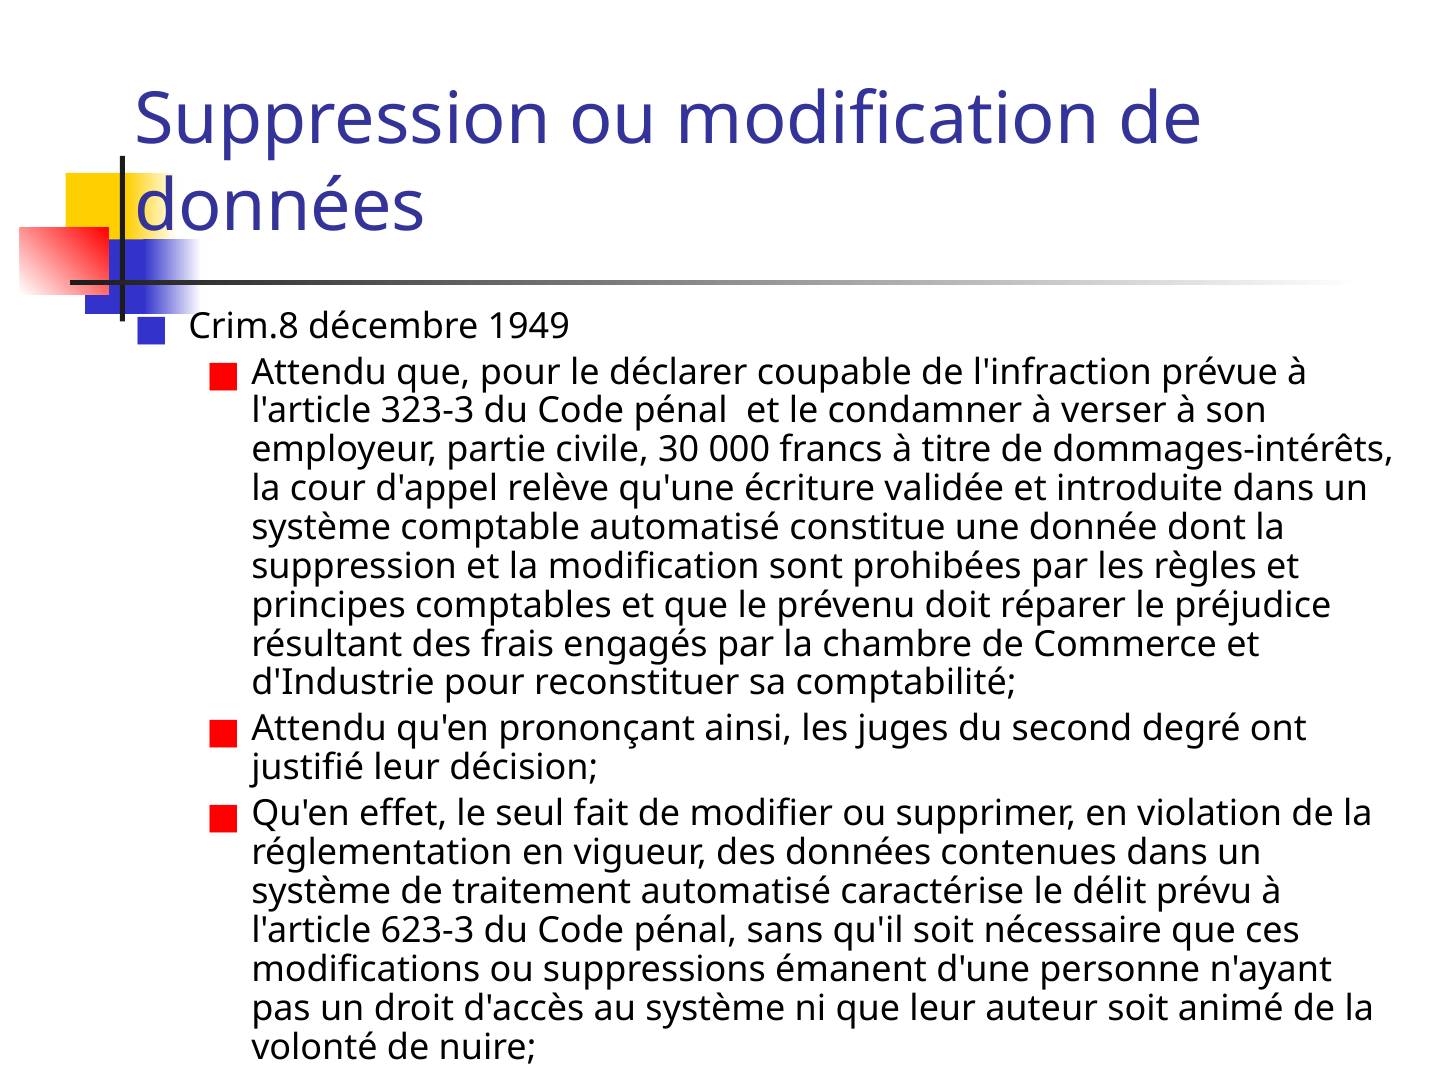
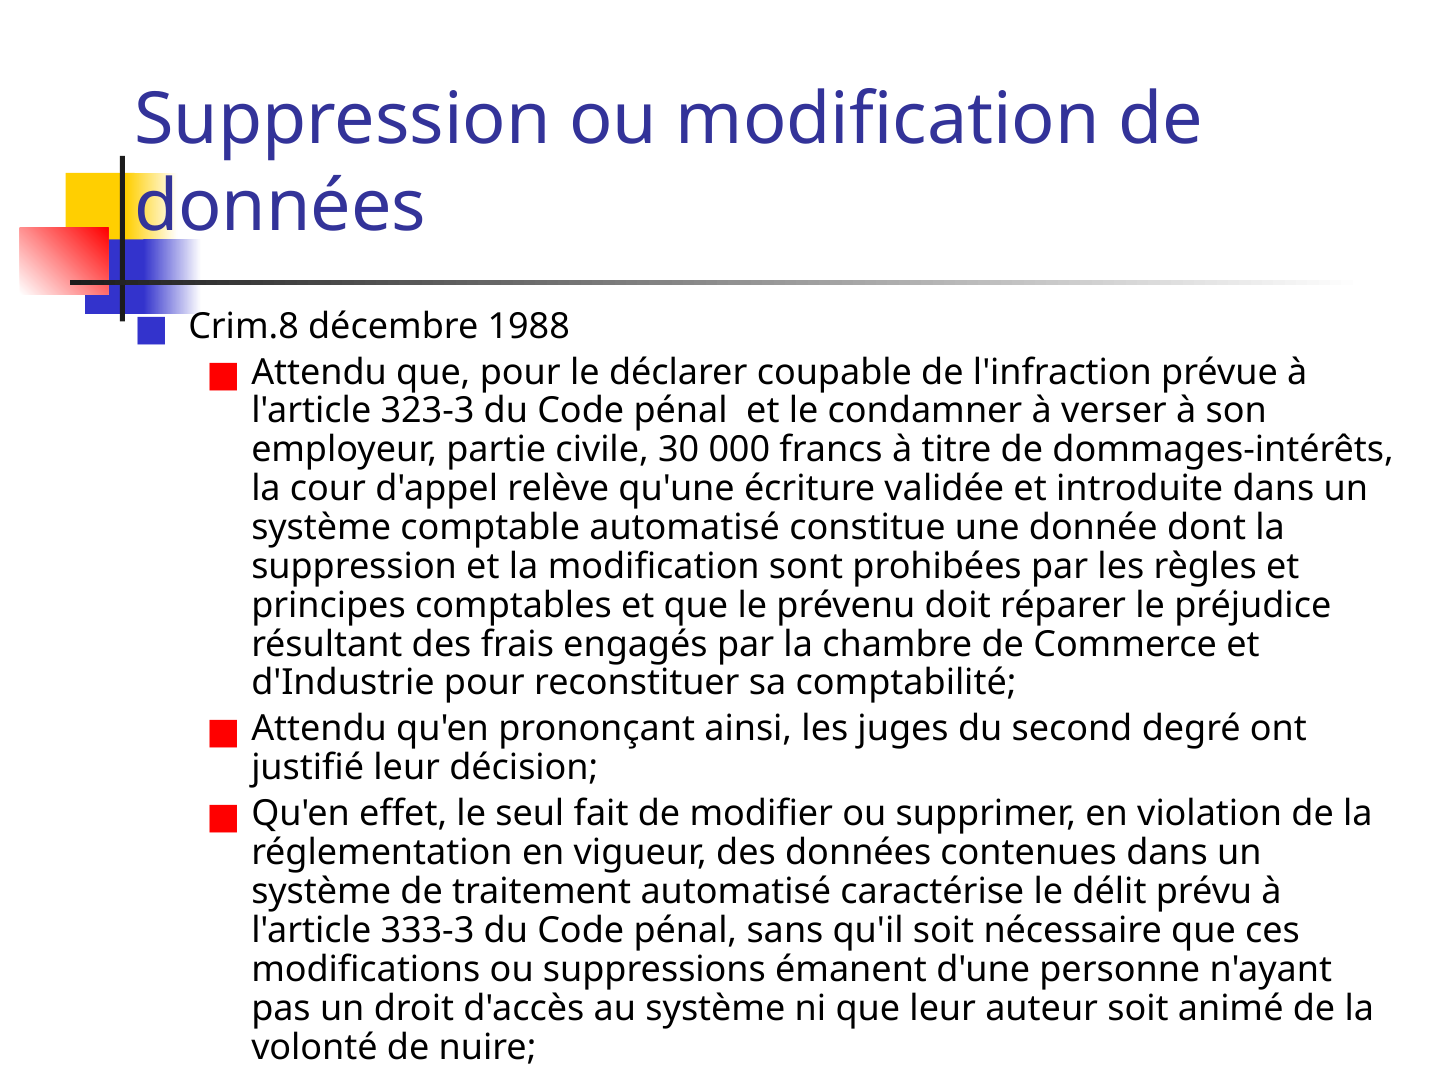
1949: 1949 -> 1988 (529, 326)
623-3: 623-3 -> 333-3 (427, 931)
